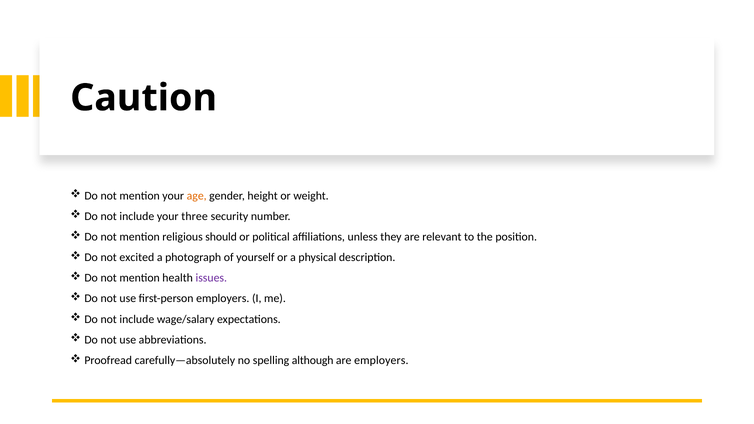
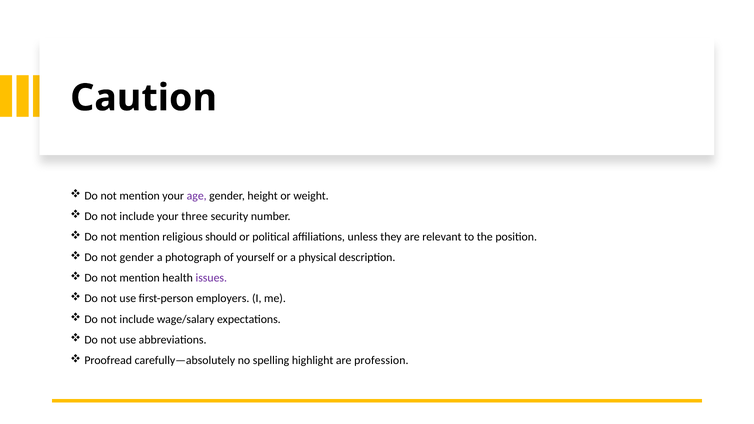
age colour: orange -> purple (197, 196)
not excited: excited -> gender (137, 257)
although: although -> highlight (313, 360)
are employers: employers -> profession (381, 360)
